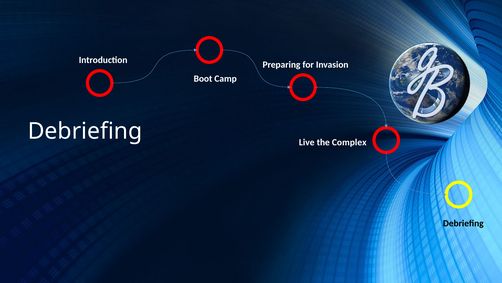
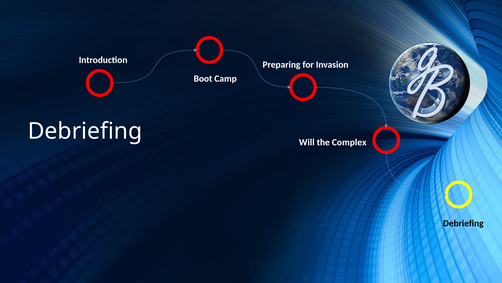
Live: Live -> Will (307, 142)
